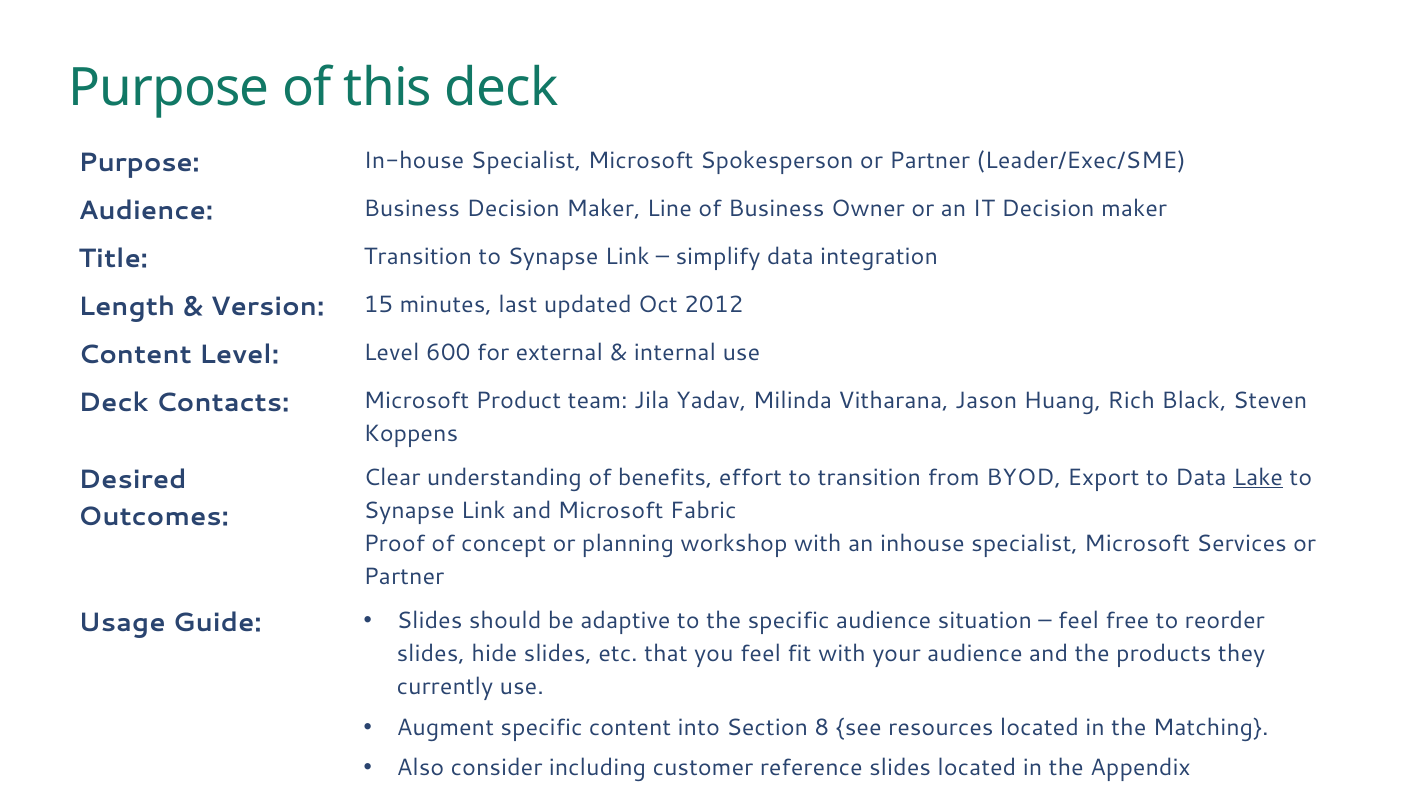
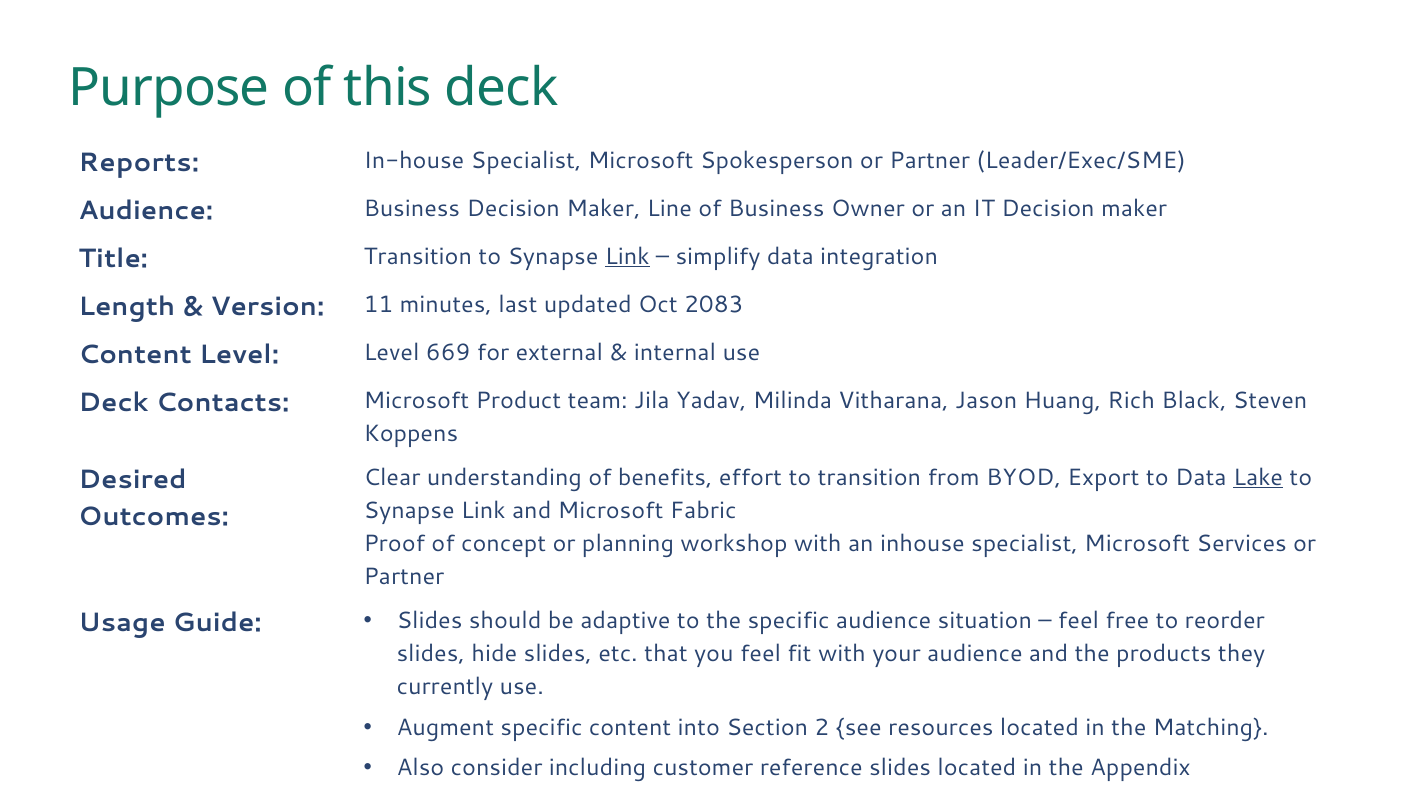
Purpose: Purpose -> Reports (139, 163)
Link underline: none -> present (627, 256)
15: 15 -> 11 (378, 304)
2012: 2012 -> 2083 (714, 304)
600: 600 -> 669 (448, 352)
8: 8 -> 2 (822, 727)
